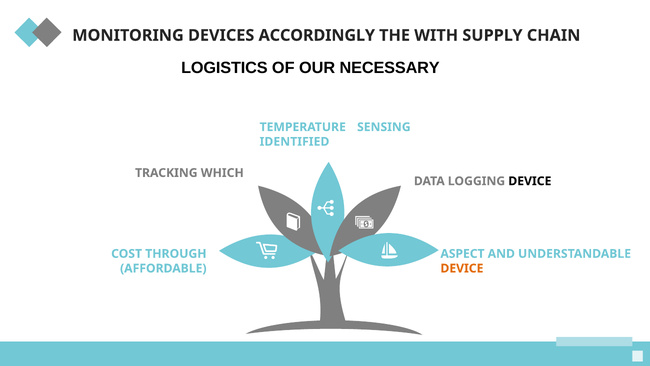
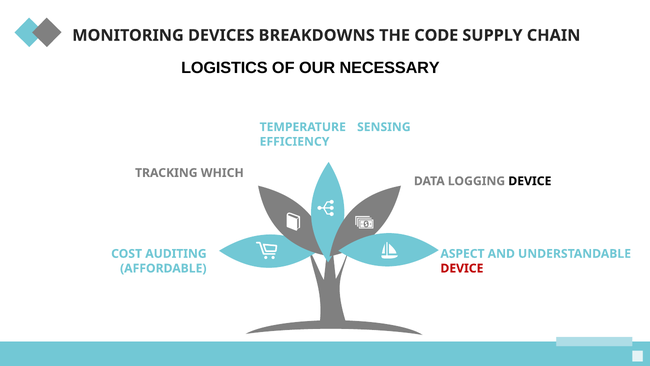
ACCORDINGLY: ACCORDINGLY -> BREAKDOWNS (317, 35)
WITH: WITH -> CODE (436, 35)
IDENTIFIED: IDENTIFIED -> EFFICIENCY (295, 142)
THROUGH: THROUGH -> AUDITING (176, 254)
DEVICE colour: orange -> red (462, 268)
